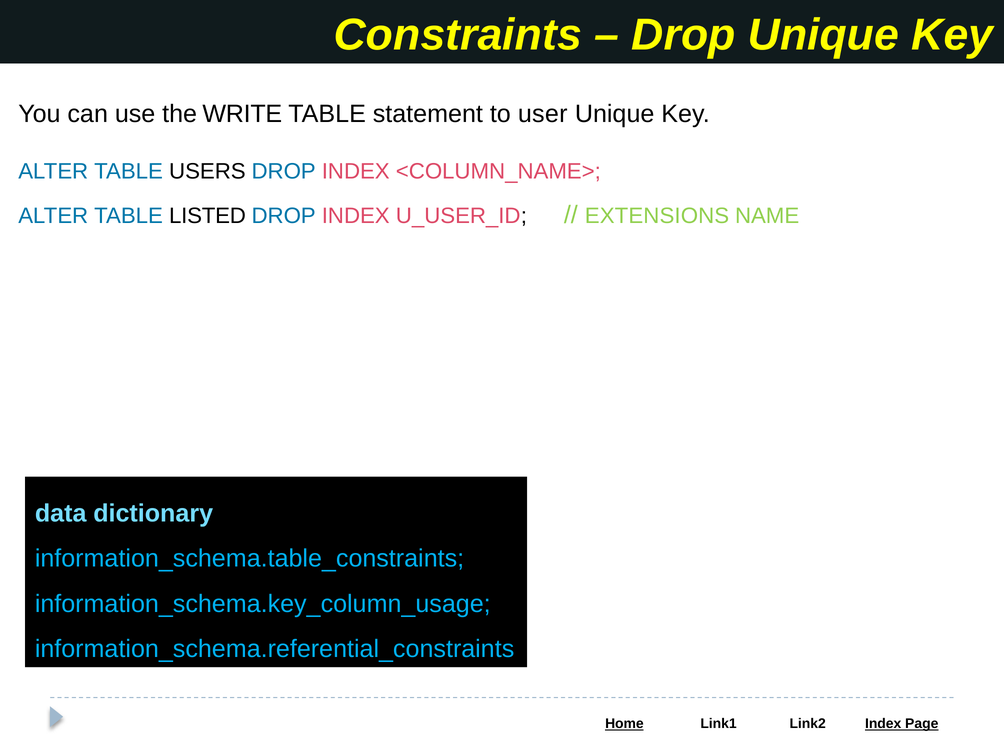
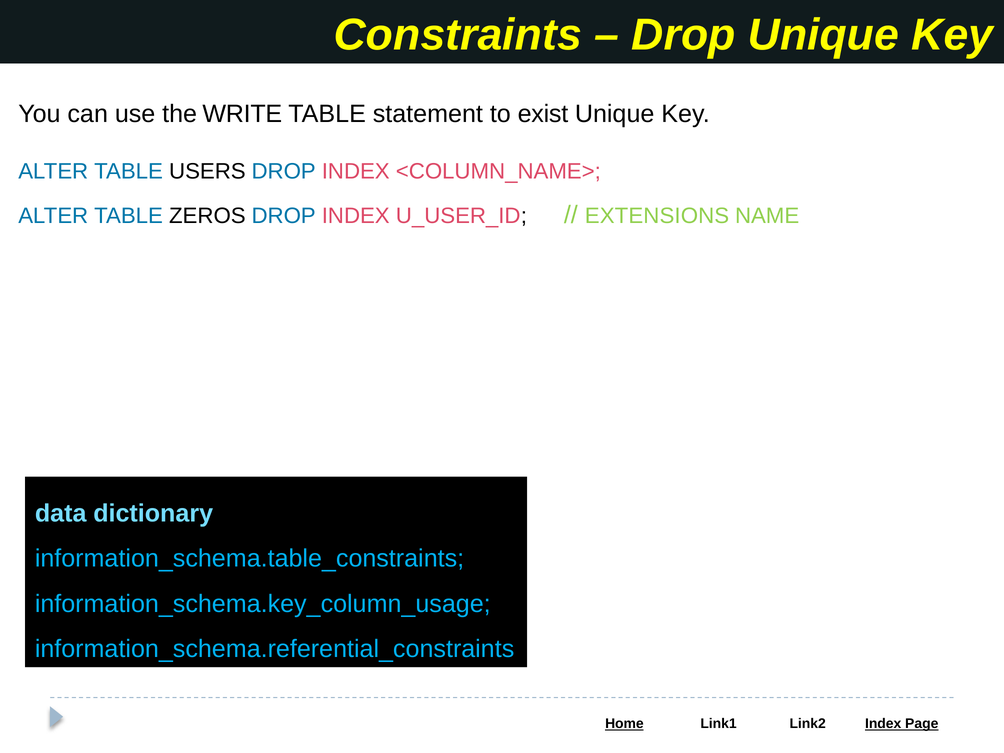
user: user -> exist (543, 114)
LISTED: LISTED -> ZEROS (207, 216)
